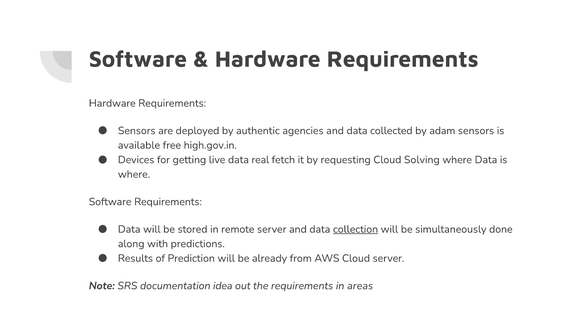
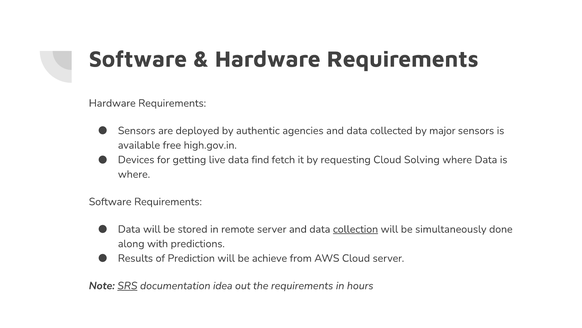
adam: adam -> major (442, 130)
real: real -> find (260, 159)
already: already -> achieve (270, 258)
SRS underline: none -> present (127, 285)
areas: areas -> hours (360, 285)
